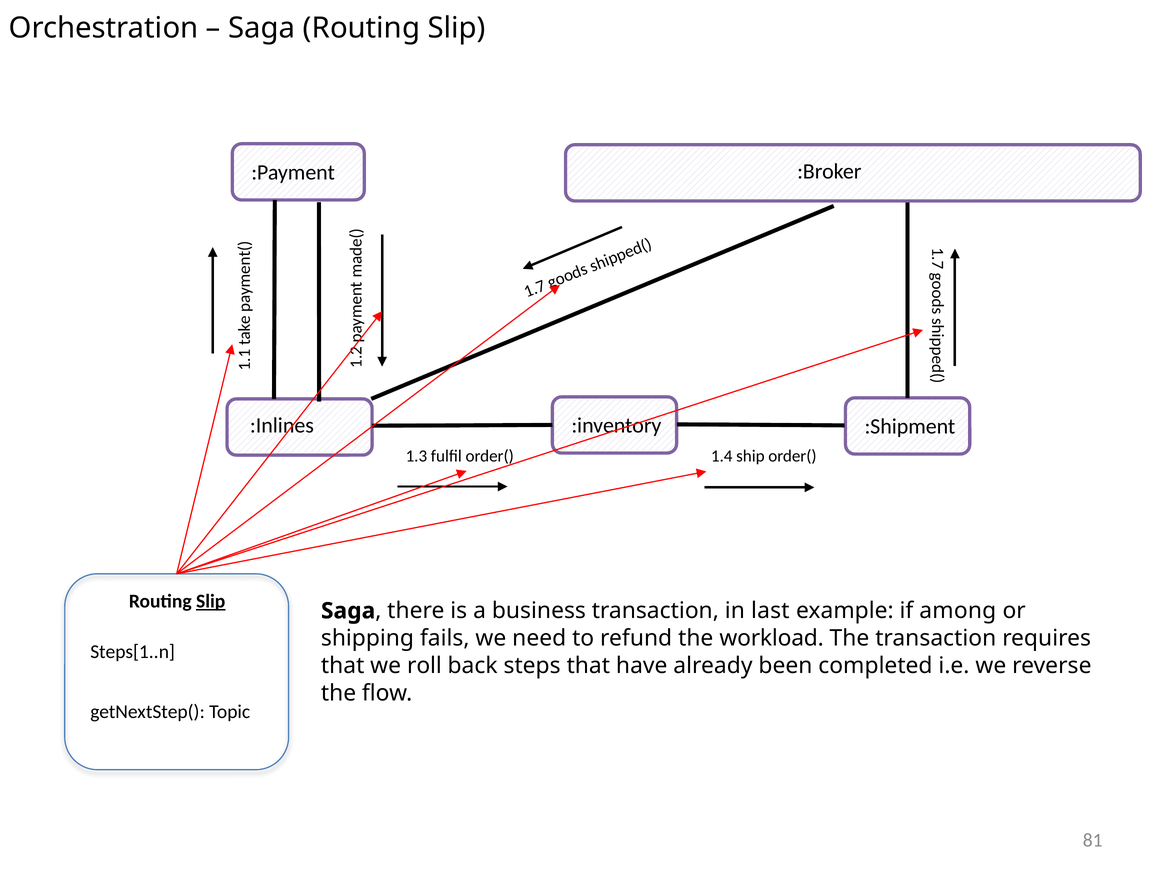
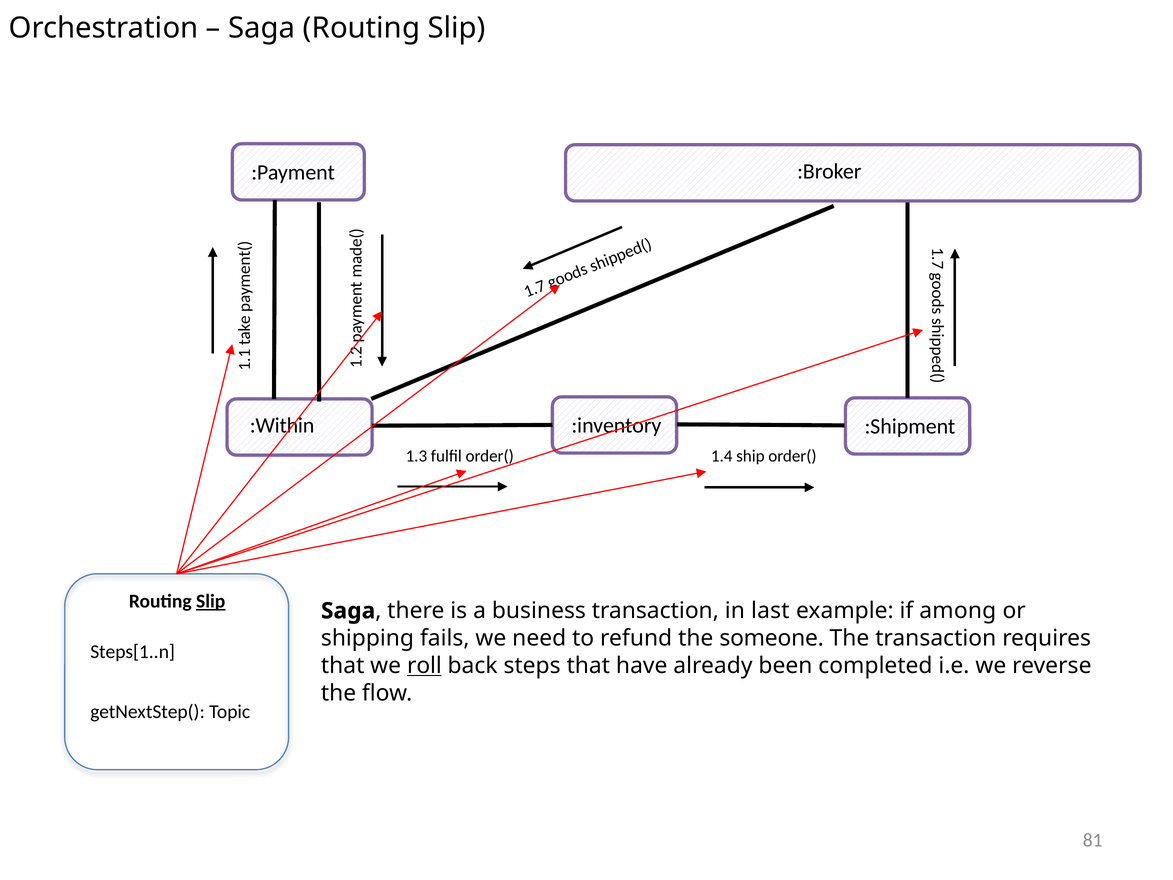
:Inlines: :Inlines -> :Within (282, 425)
workload: workload -> someone (772, 638)
roll underline: none -> present (424, 665)
